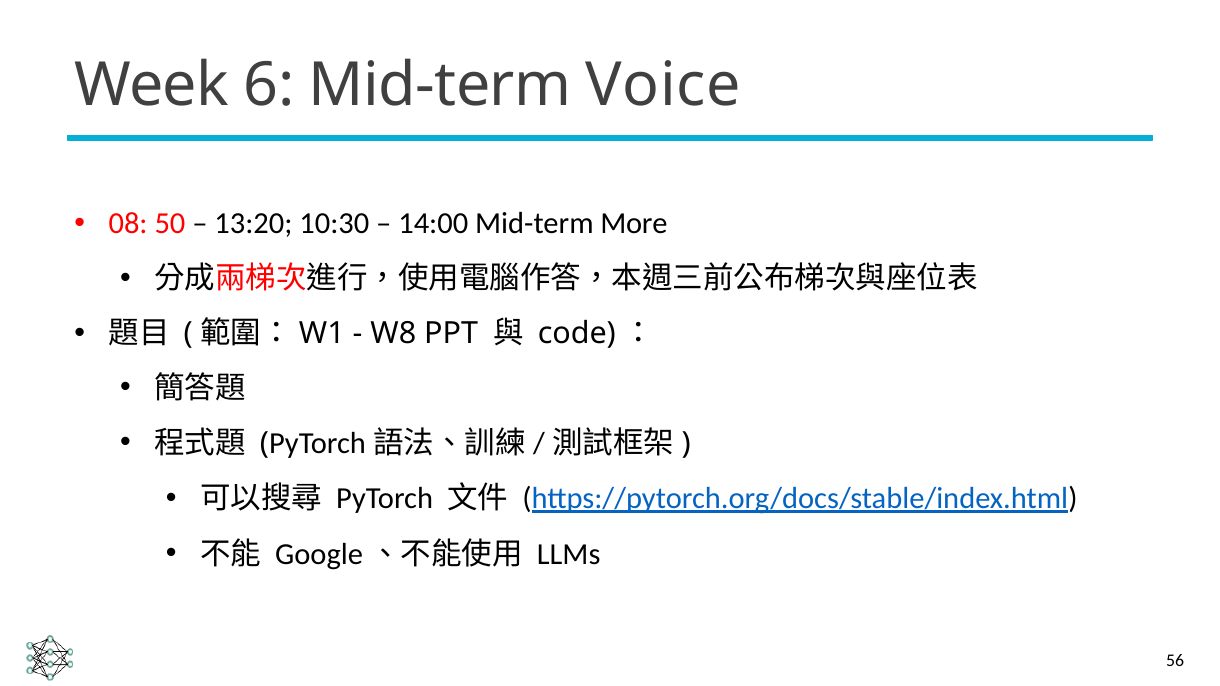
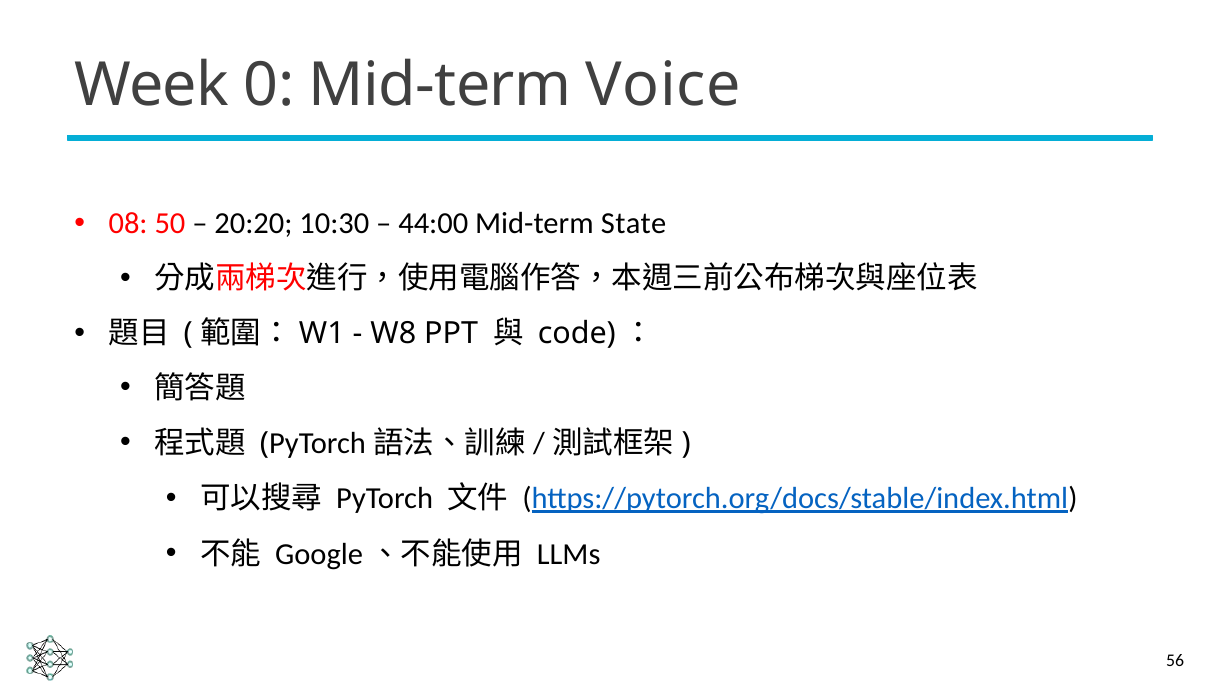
6: 6 -> 0 (269, 86)
13:20: 13:20 -> 20:20 (253, 224)
14:00: 14:00 -> 44:00 (433, 224)
More: More -> State (634, 224)
